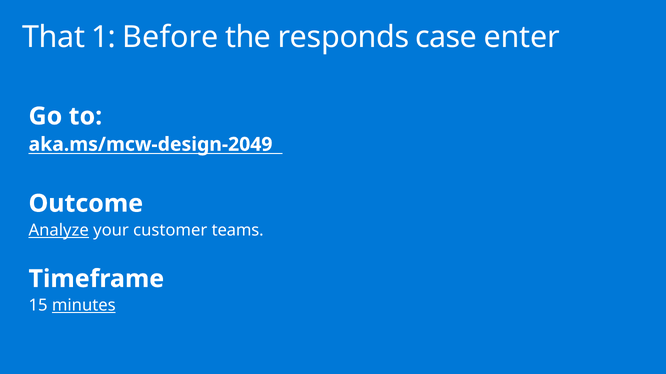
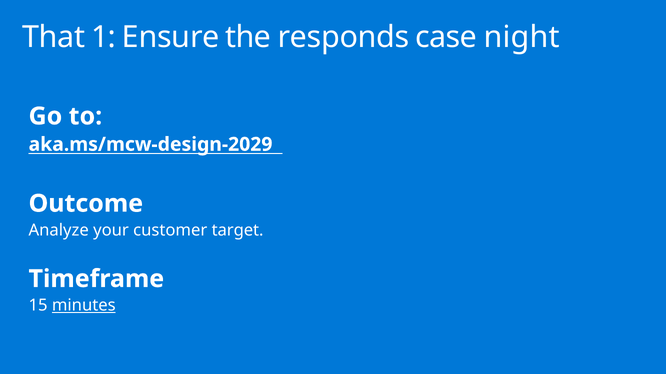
Before: Before -> Ensure (171, 37)
enter: enter -> night (522, 37)
aka.ms/mcw-design-2049: aka.ms/mcw-design-2049 -> aka.ms/mcw-design-2029 (151, 145)
Analyze underline: present -> none (59, 231)
teams: teams -> target (238, 231)
